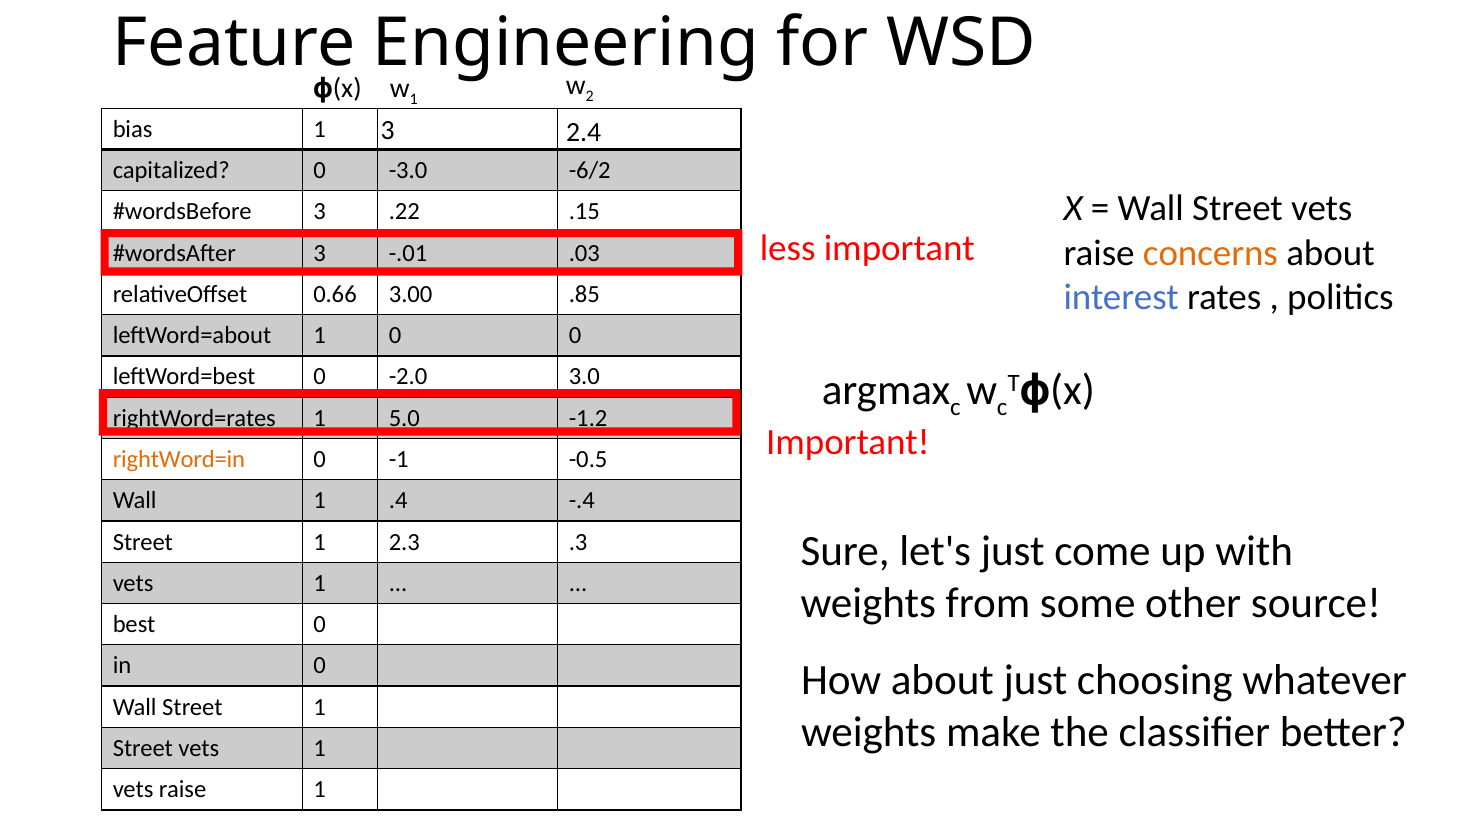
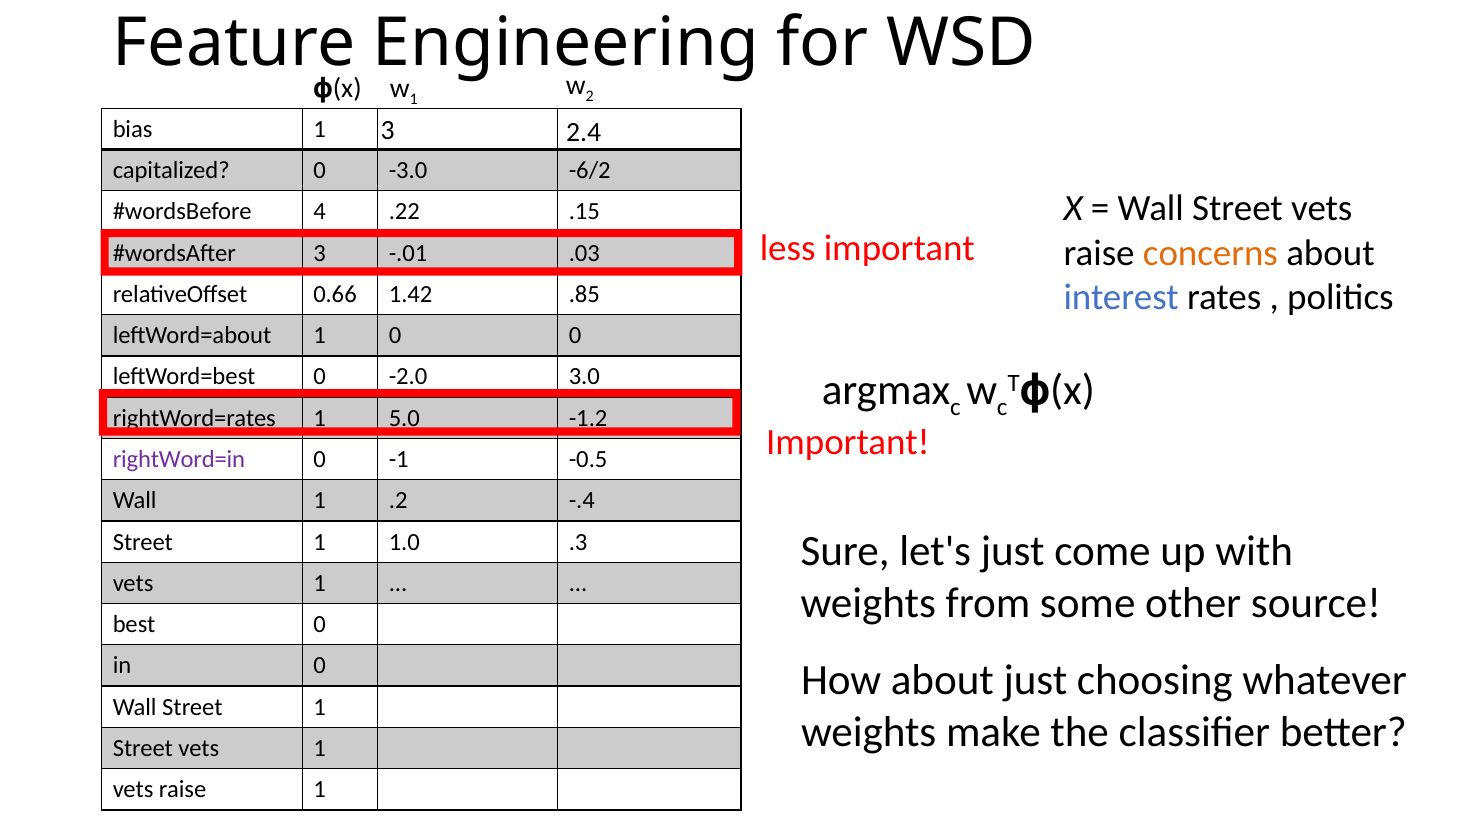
3: 3 -> 4 (320, 212)
3.00: 3.00 -> 1.42 (411, 294)
rightWord=in colour: orange -> purple (179, 459)
.4: .4 -> .2 (398, 501)
2.3: 2.3 -> 1.0 (404, 542)
